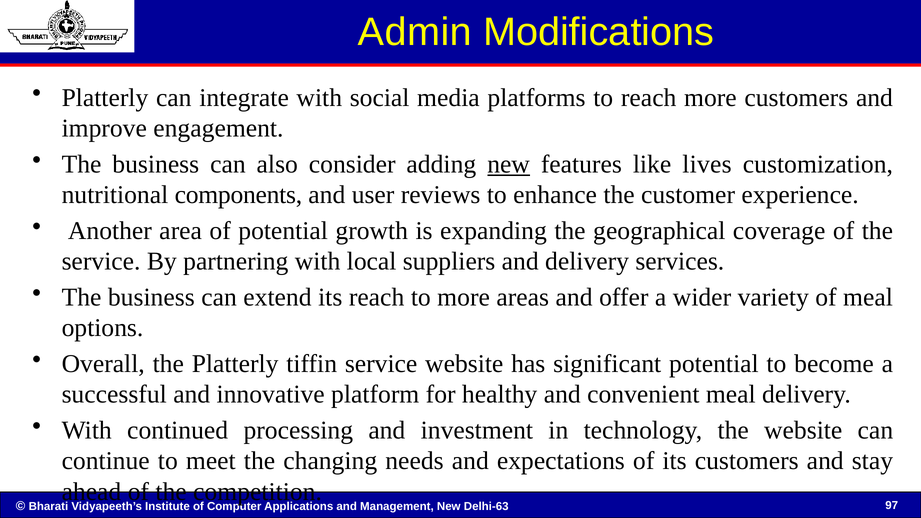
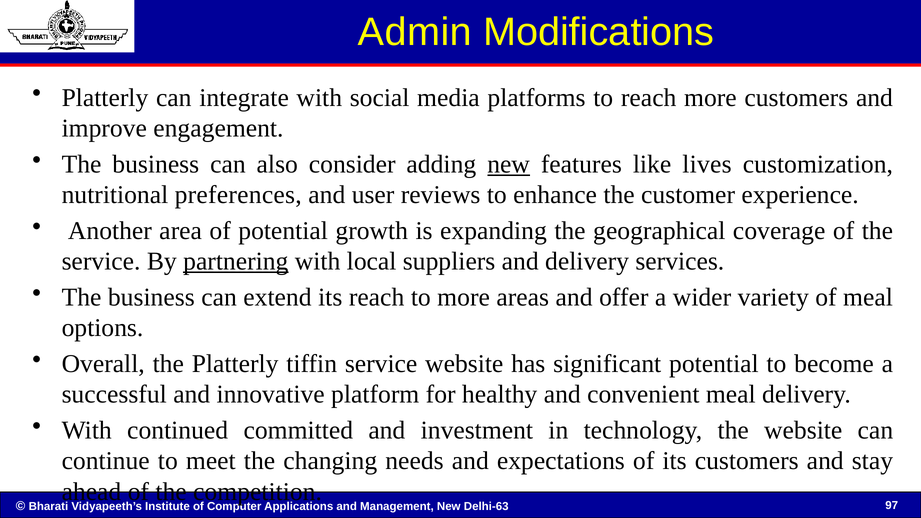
components: components -> preferences (238, 195)
partnering underline: none -> present (236, 261)
processing: processing -> committed (298, 430)
